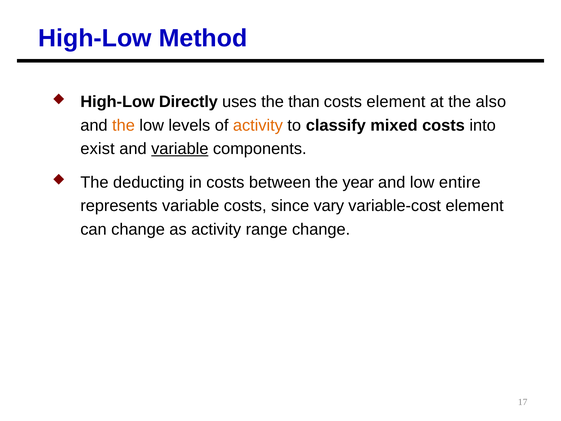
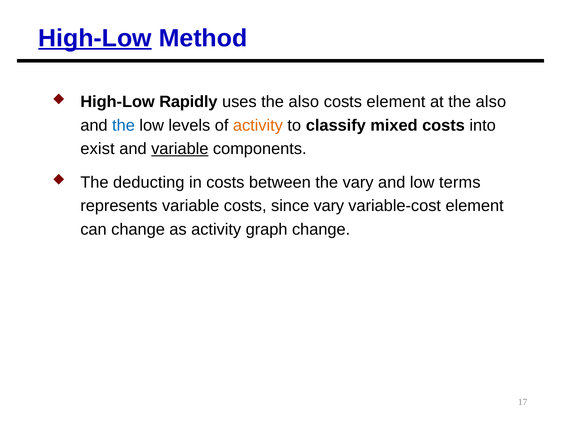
High-Low underline: none -> present (95, 38)
Directly: Directly -> Rapidly (188, 102)
uses the than: than -> also (304, 102)
the colour: orange -> blue (123, 125)
the year: year -> vary (358, 182)
entire: entire -> terms (460, 182)
range: range -> graph (267, 229)
